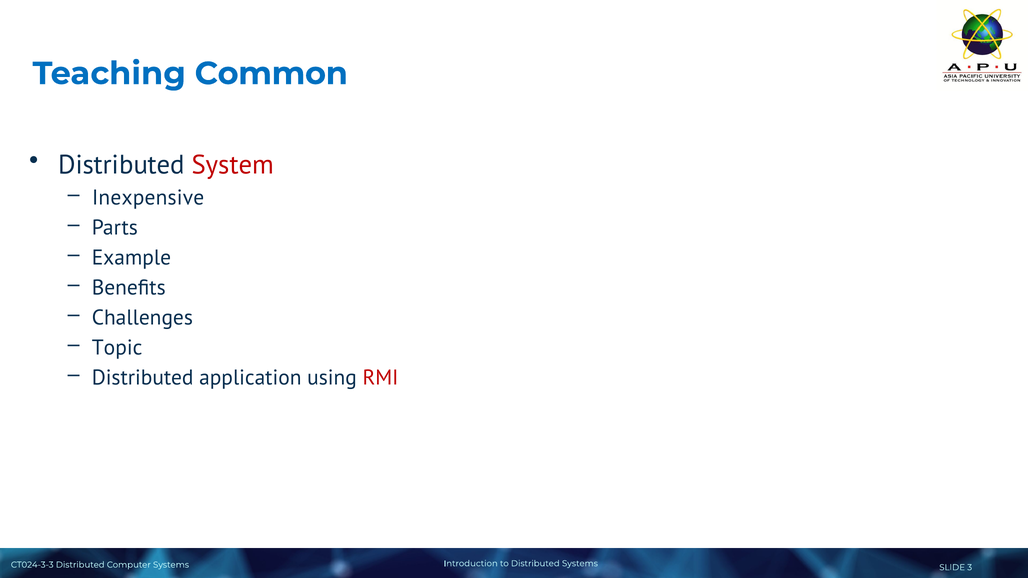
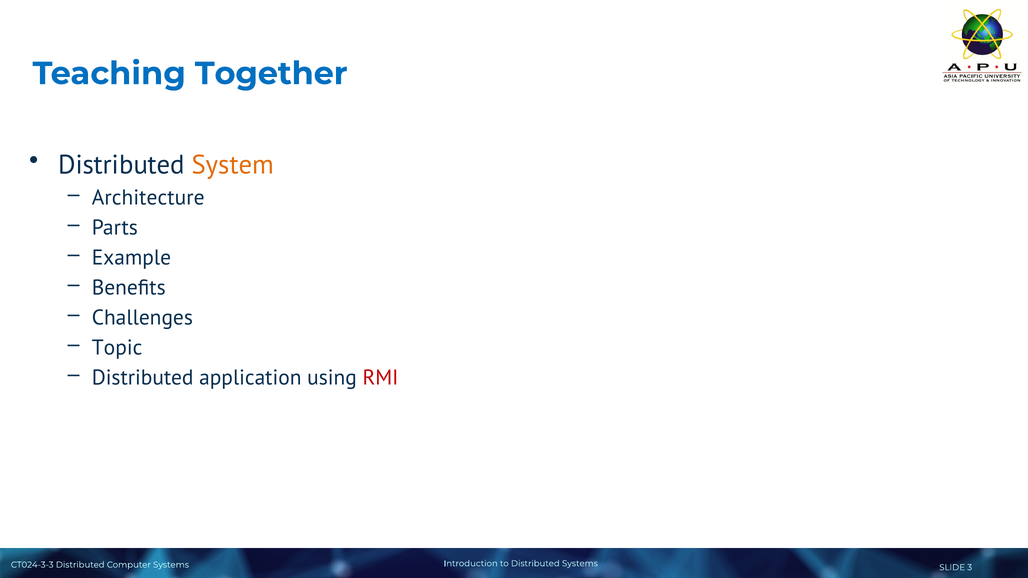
Common: Common -> Together (271, 74)
System colour: red -> orange (233, 165)
Inexpensive: Inexpensive -> Architecture (148, 198)
